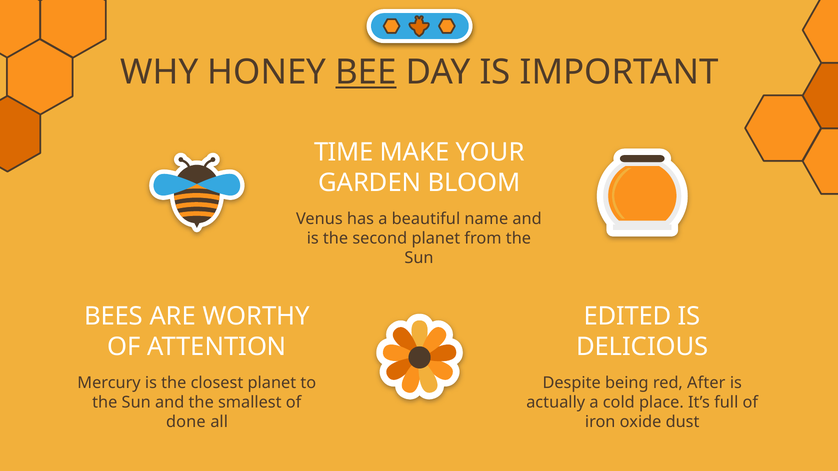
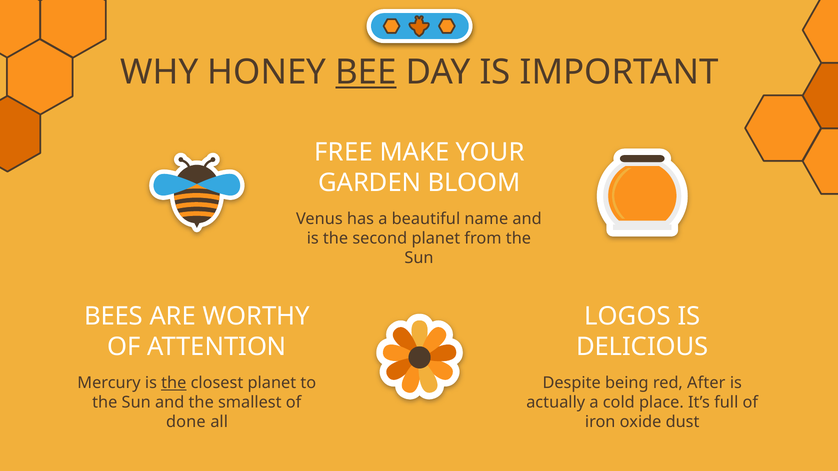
TIME: TIME -> FREE (344, 152)
EDITED: EDITED -> LOGOS (628, 317)
the underline: none -> present (174, 383)
